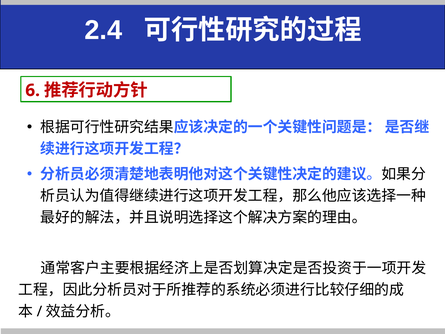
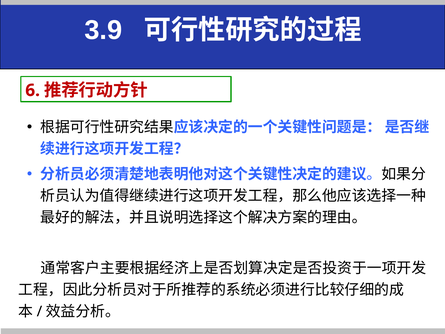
2.4: 2.4 -> 3.9 (103, 30)
